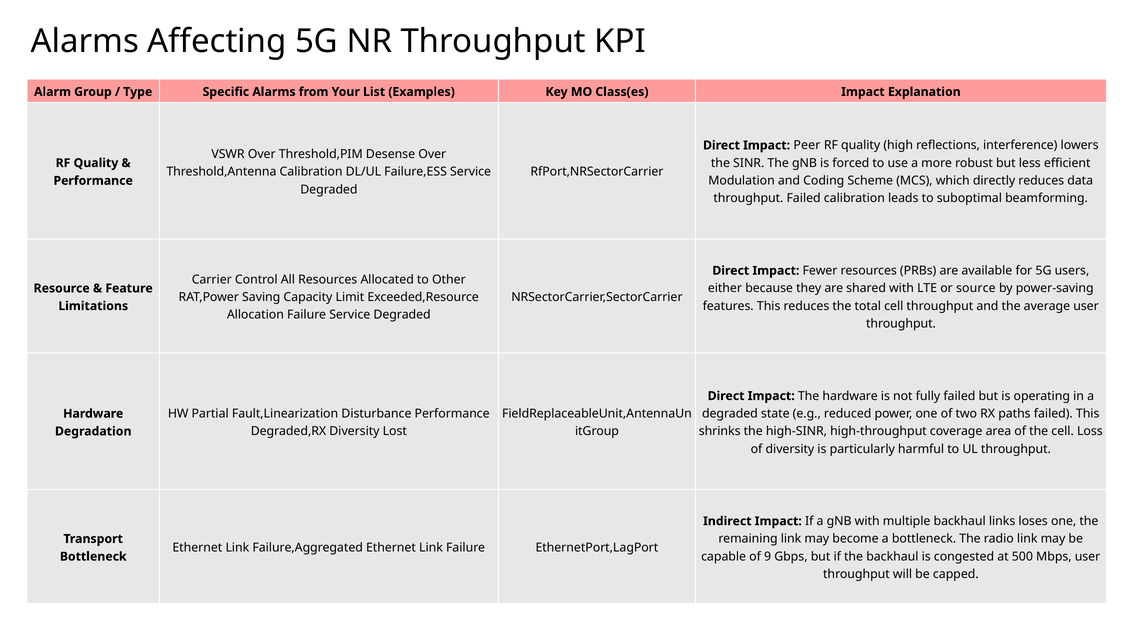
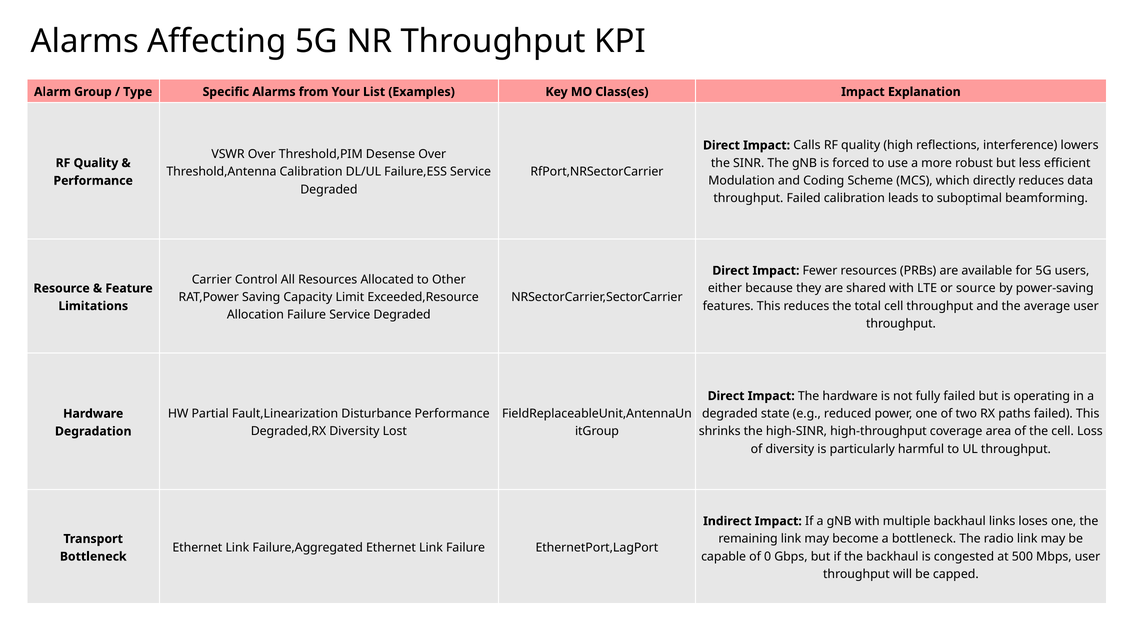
Peer: Peer -> Calls (807, 145)
9: 9 -> 0 (768, 556)
